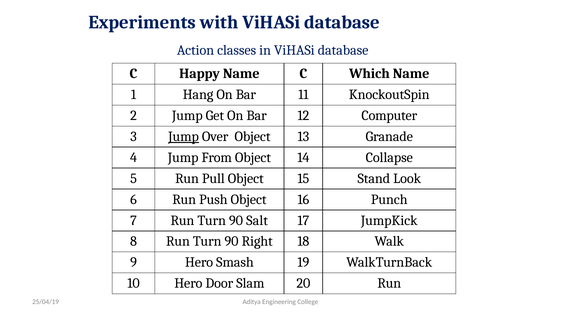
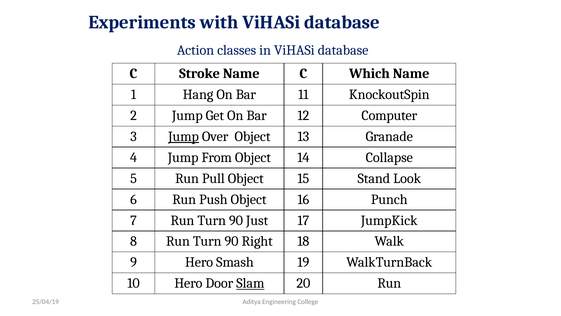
Happy: Happy -> Stroke (200, 74)
Salt: Salt -> Just (257, 220)
Slam underline: none -> present (250, 283)
